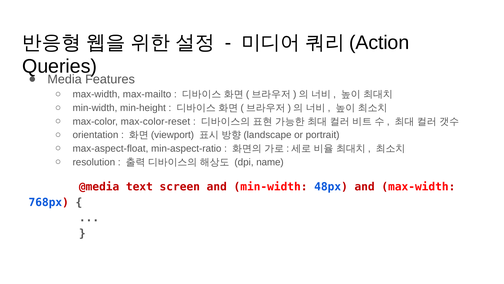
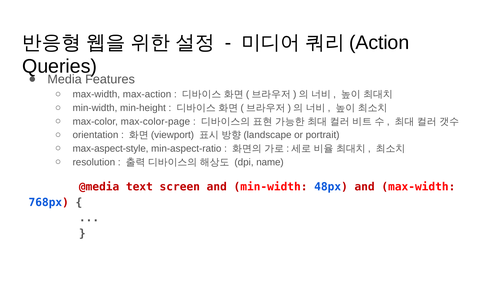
max-mailto: max-mailto -> max-action (147, 94)
max-color-reset: max-color-reset -> max-color-page (155, 121)
max-aspect-float: max-aspect-float -> max-aspect-style (111, 148)
